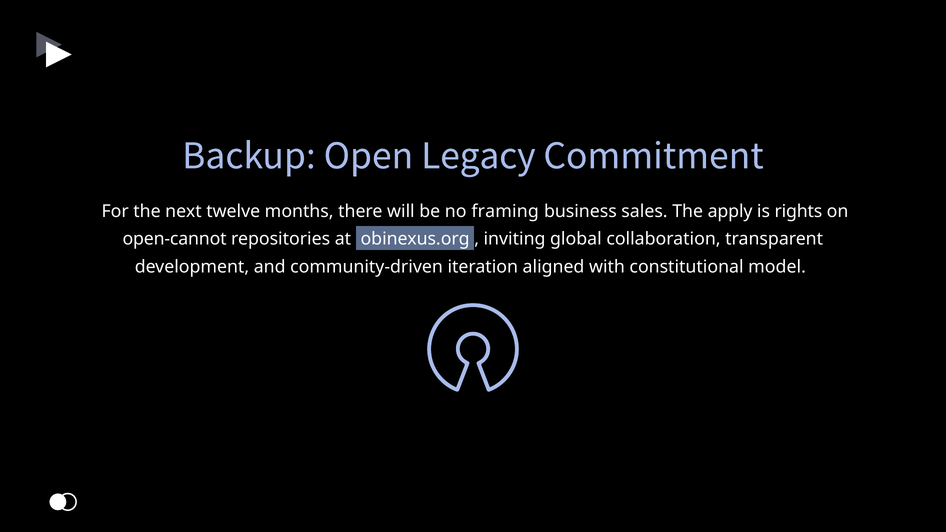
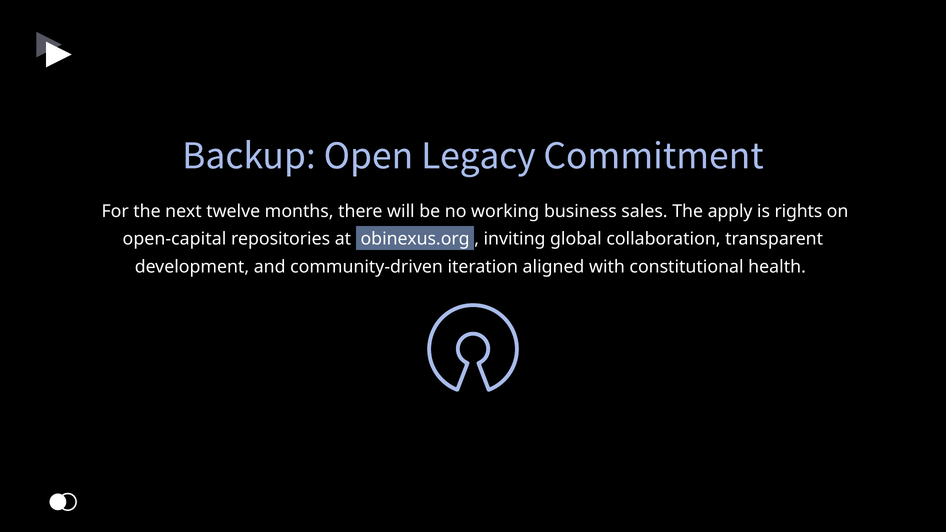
framing: framing -> working (505, 212)
open-cannot: open-cannot -> open-capital (174, 239)
model: model -> health (777, 267)
